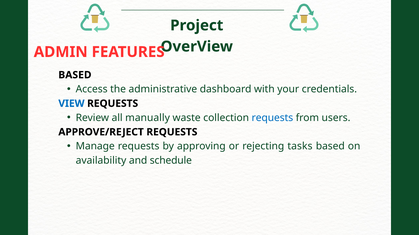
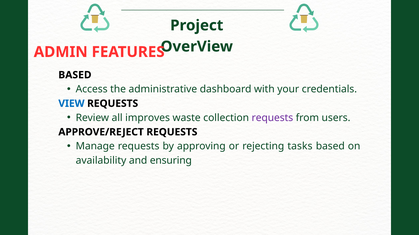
manually: manually -> improves (148, 118)
requests colour: blue -> purple (272, 118)
schedule: schedule -> ensuring (171, 161)
